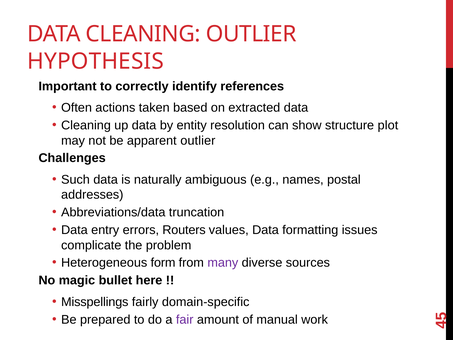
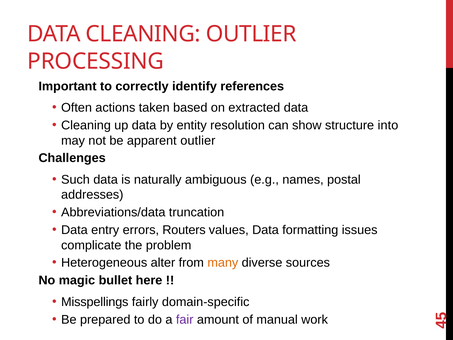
HYPOTHESIS: HYPOTHESIS -> PROCESSING (96, 61)
plot: plot -> into (388, 125)
form: form -> alter (163, 263)
many colour: purple -> orange (223, 263)
